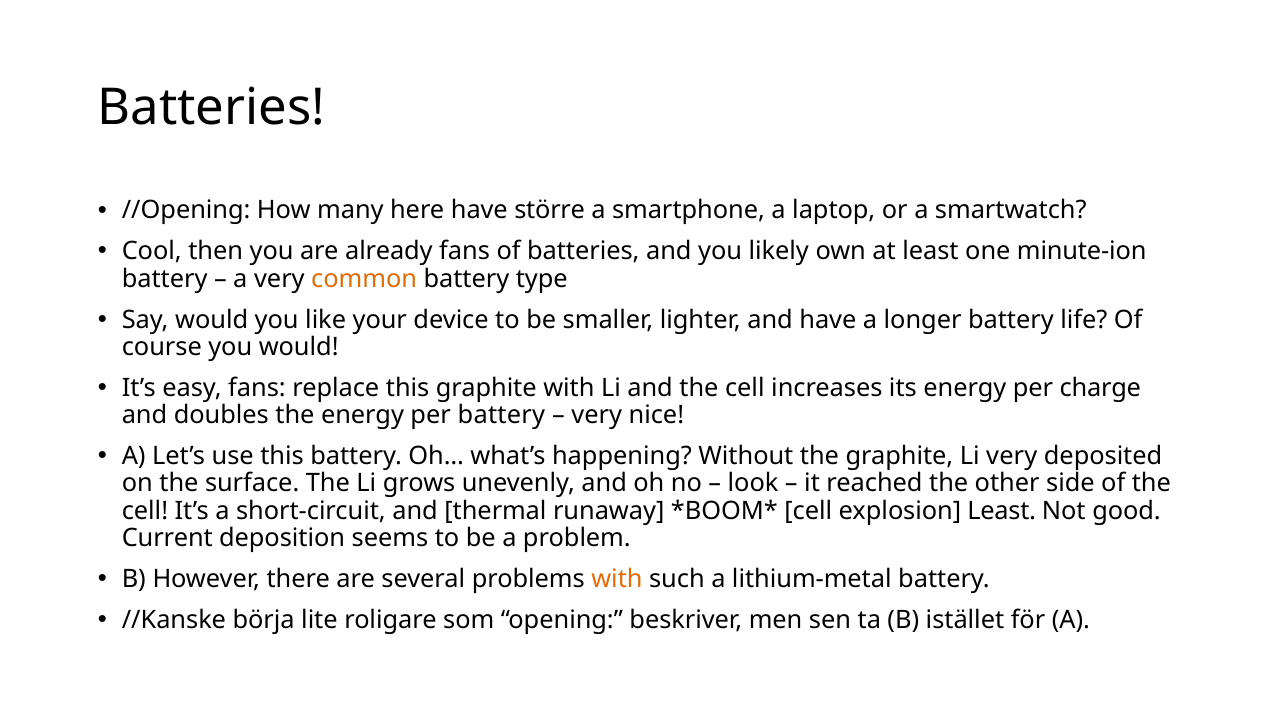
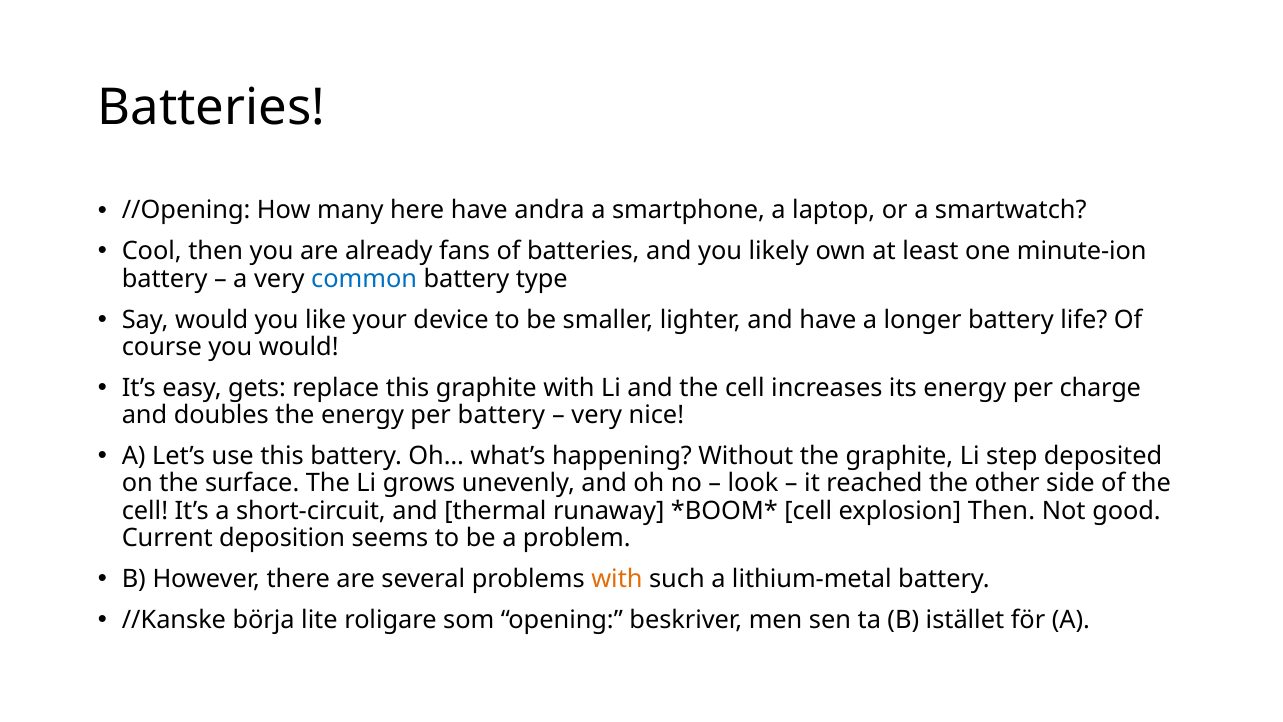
större: större -> andra (550, 210)
common colour: orange -> blue (364, 279)
easy fans: fans -> gets (257, 388)
Li very: very -> step (1012, 456)
explosion Least: Least -> Then (1001, 511)
